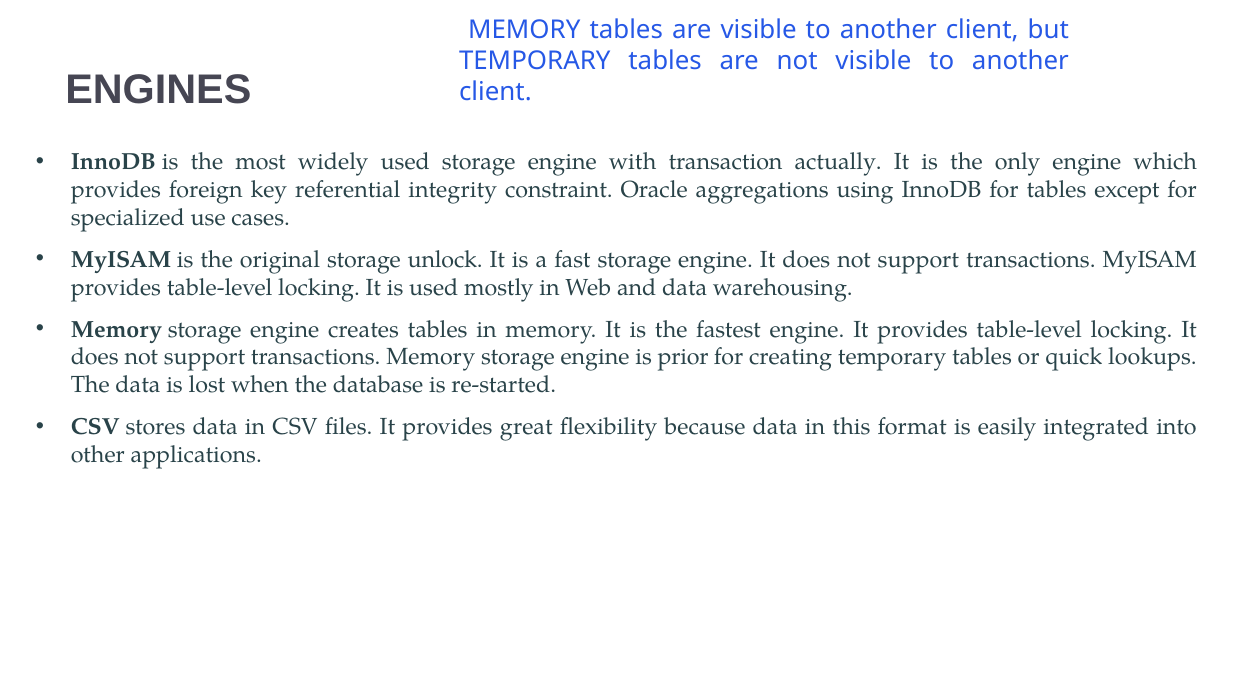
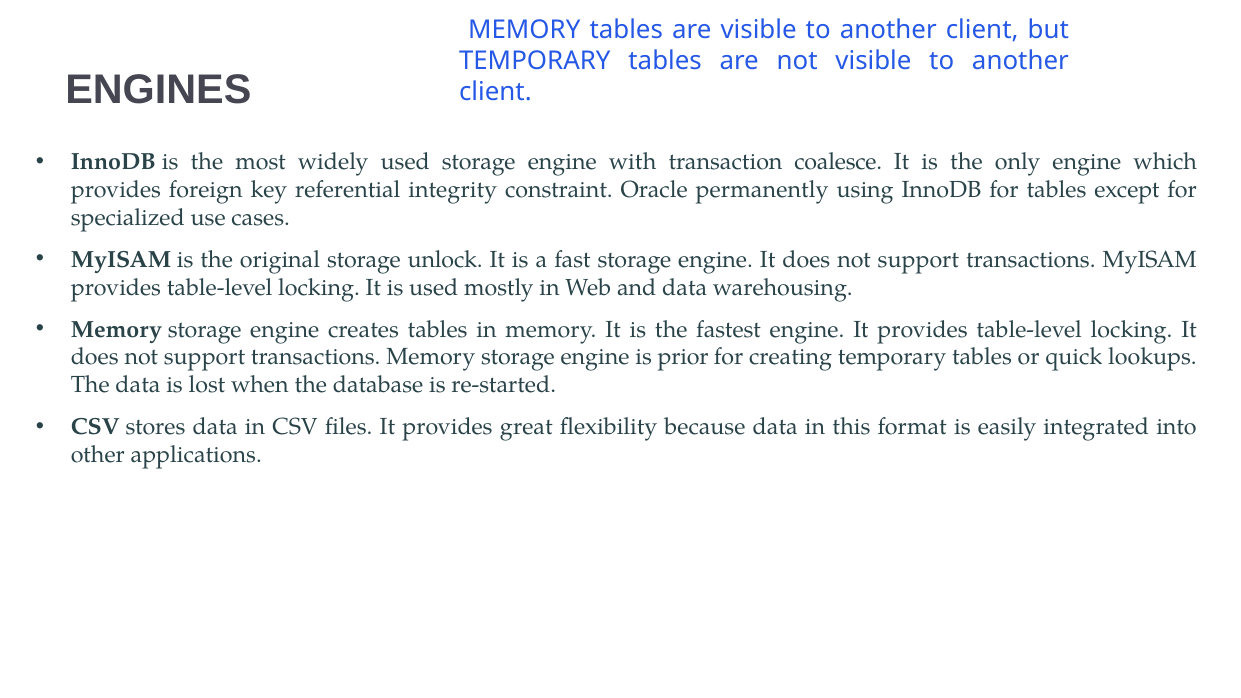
actually: actually -> coalesce (838, 162)
aggregations: aggregations -> permanently (762, 190)
